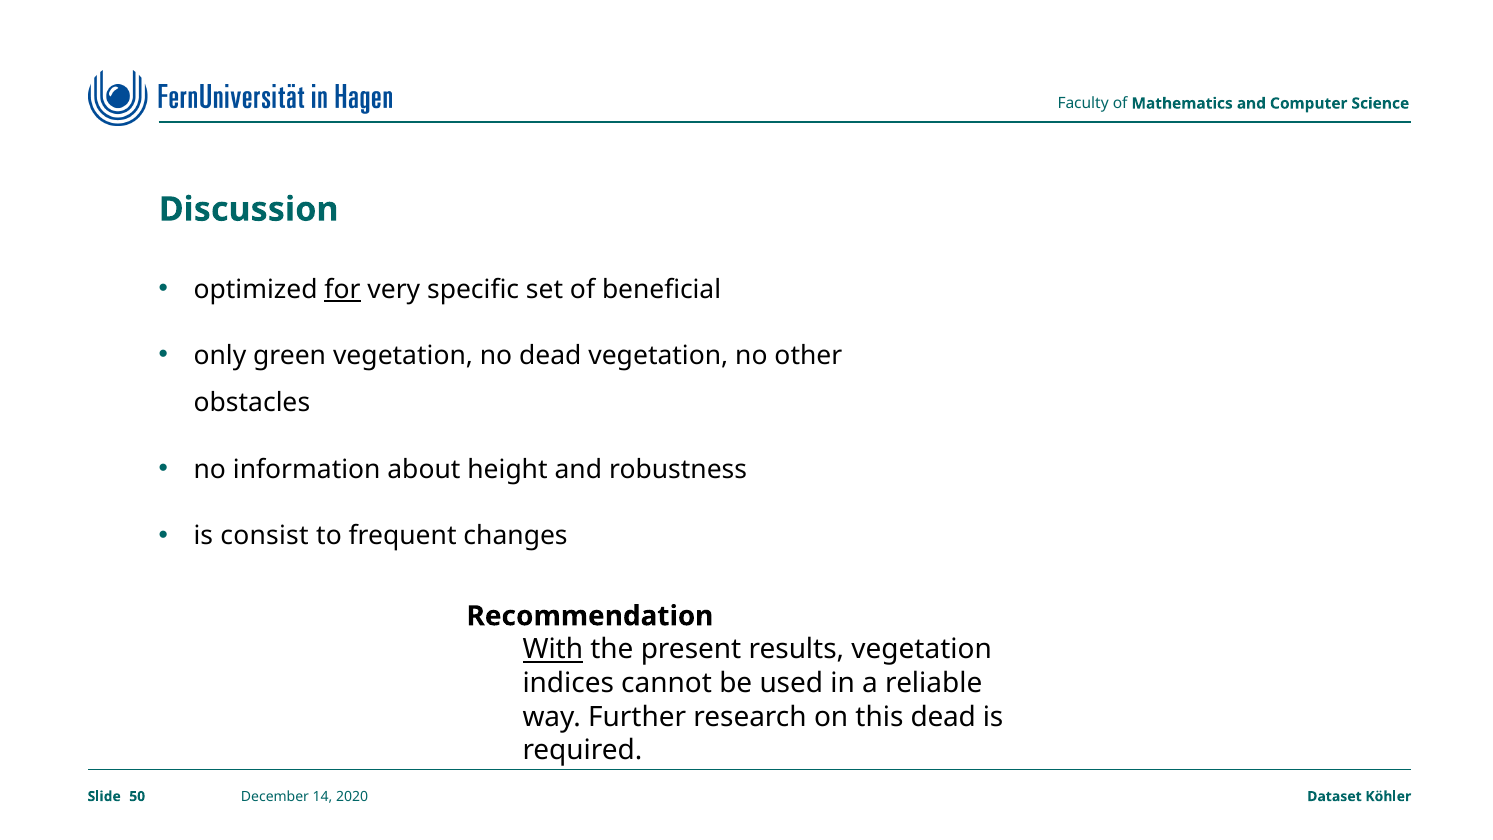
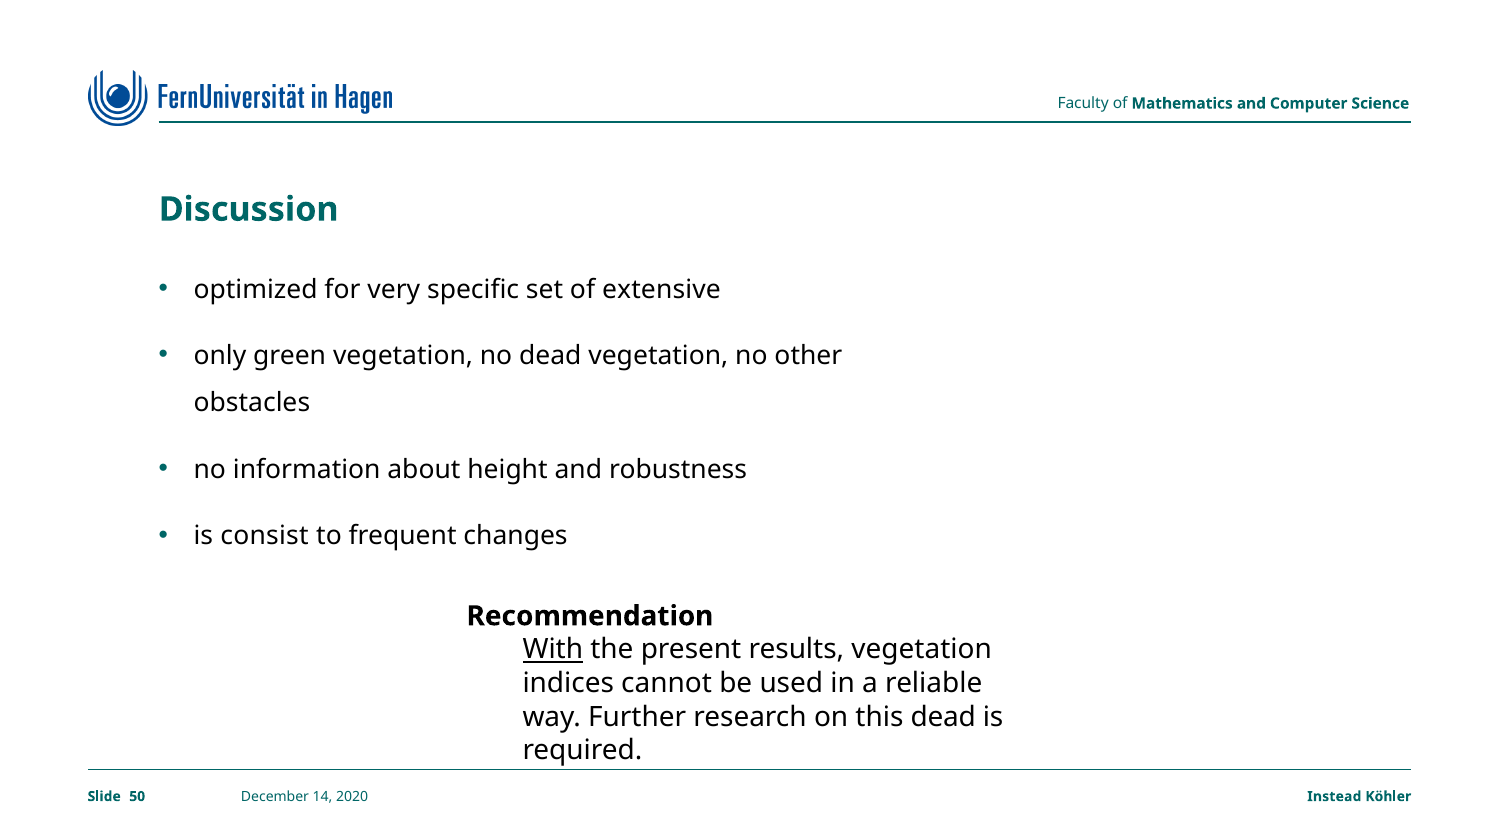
for underline: present -> none (342, 289)
beneficial: beneficial -> extensive (661, 289)
Dataset: Dataset -> Instead (1334, 796)
